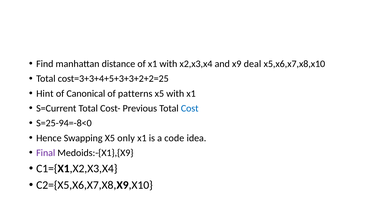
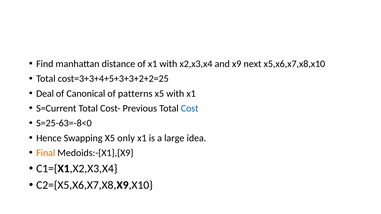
deal: deal -> next (253, 64)
Hint: Hint -> Deal (45, 94)
S=25-94=-8<0: S=25-94=-8<0 -> S=25-63=-8<0 (64, 123)
code: code -> large (174, 138)
Final colour: purple -> orange (46, 153)
